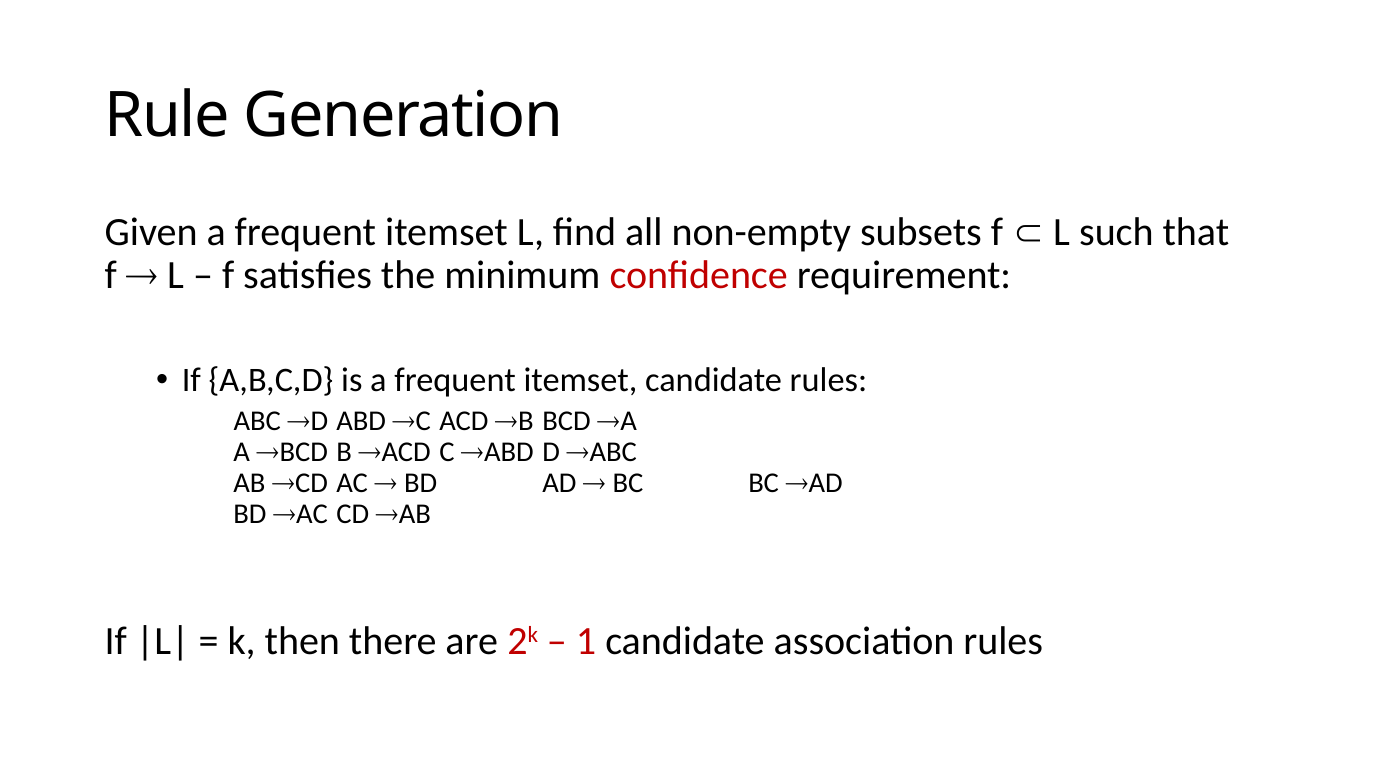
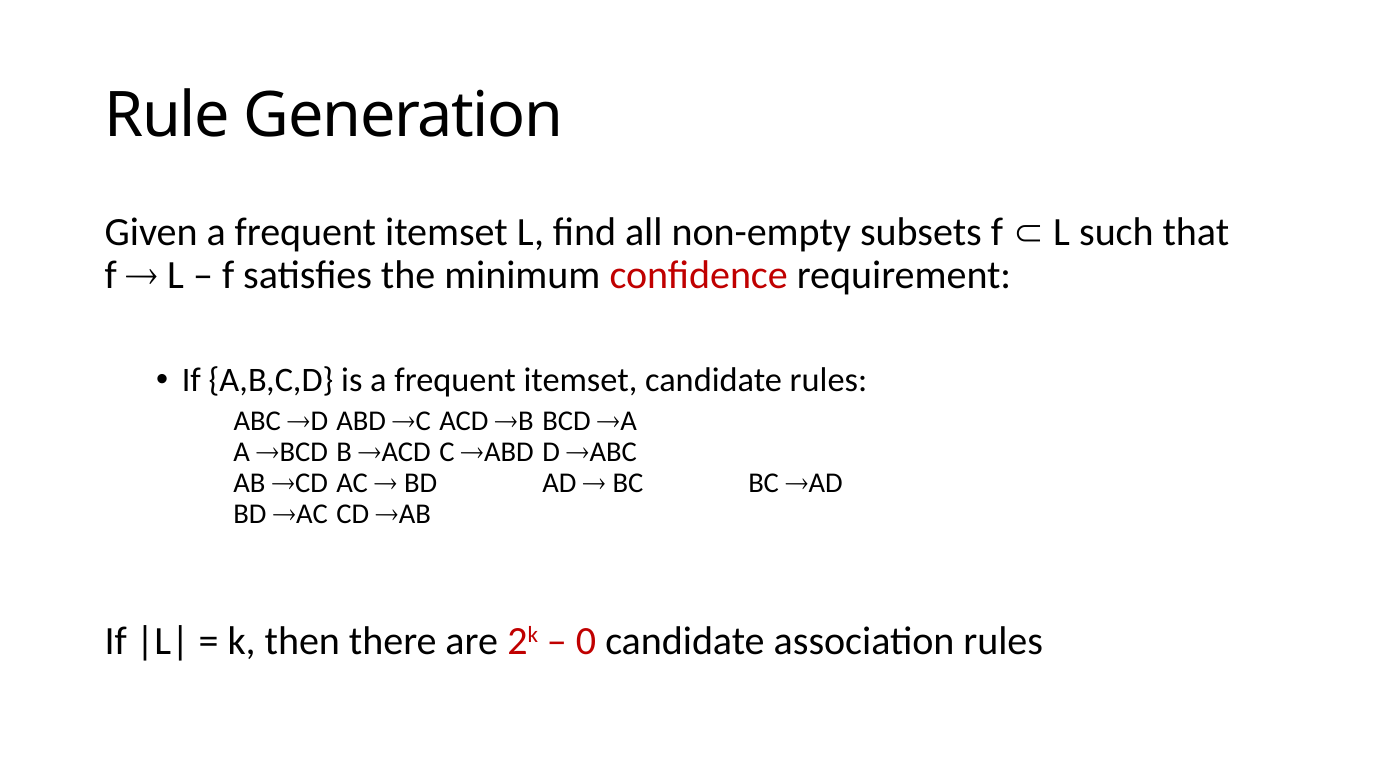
1: 1 -> 0 (586, 641)
